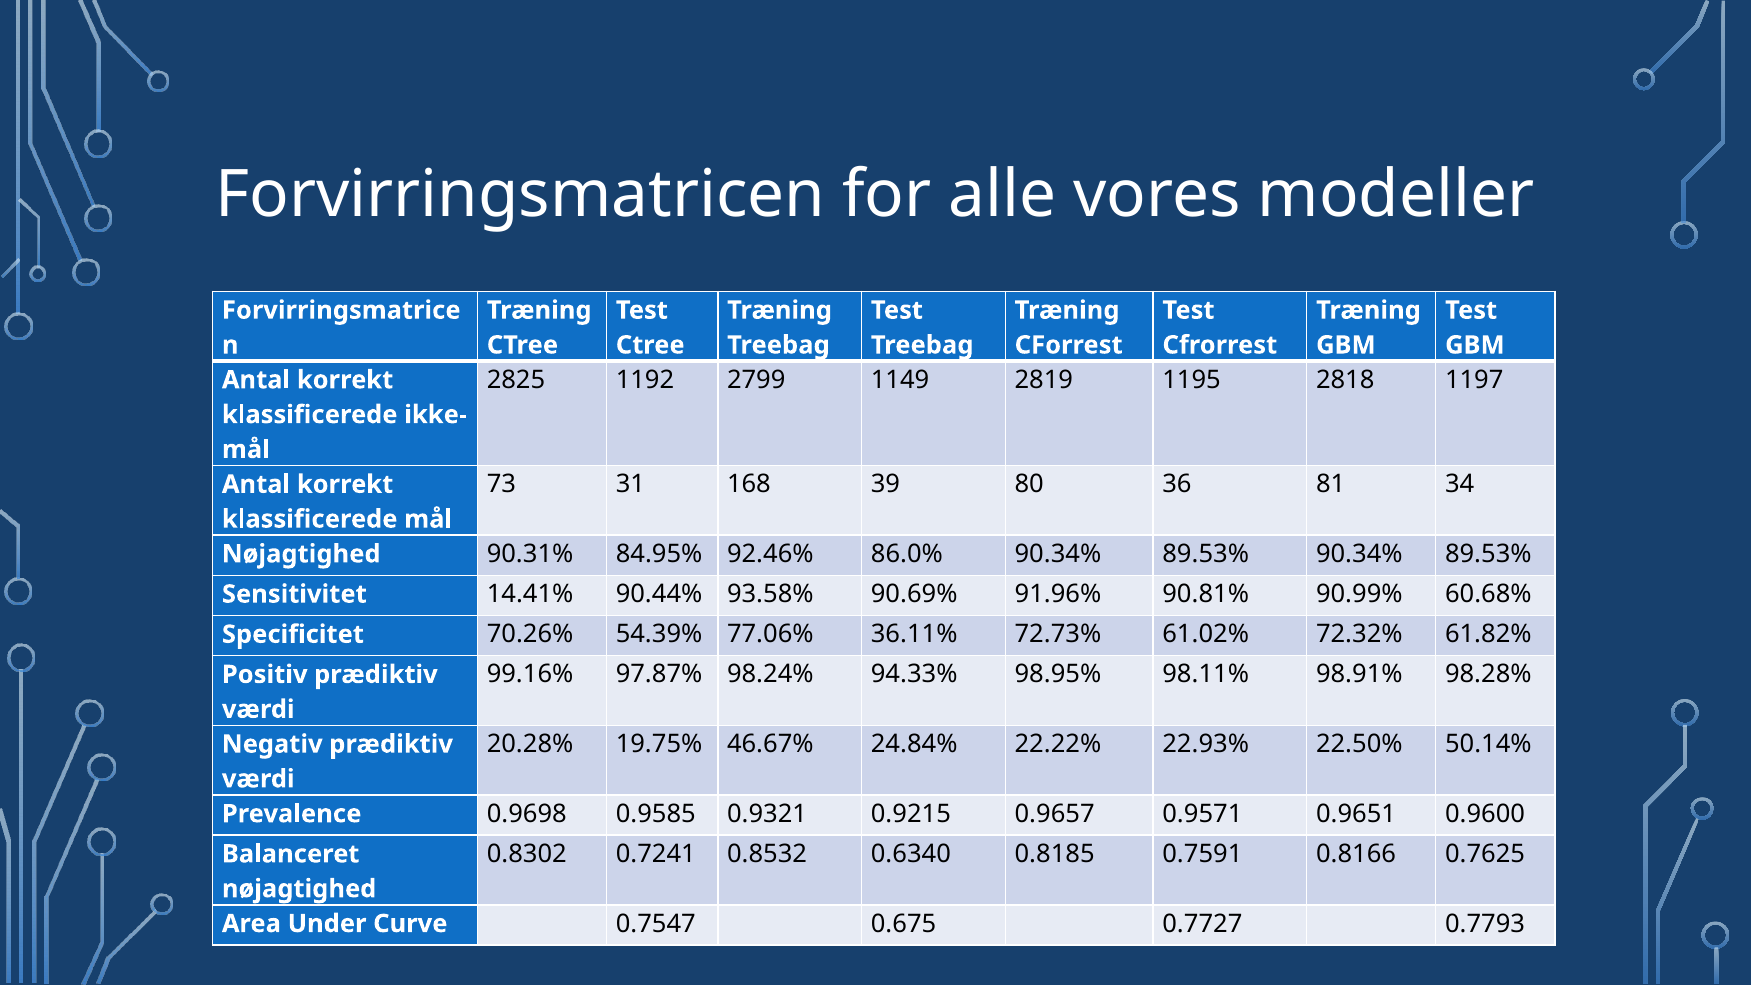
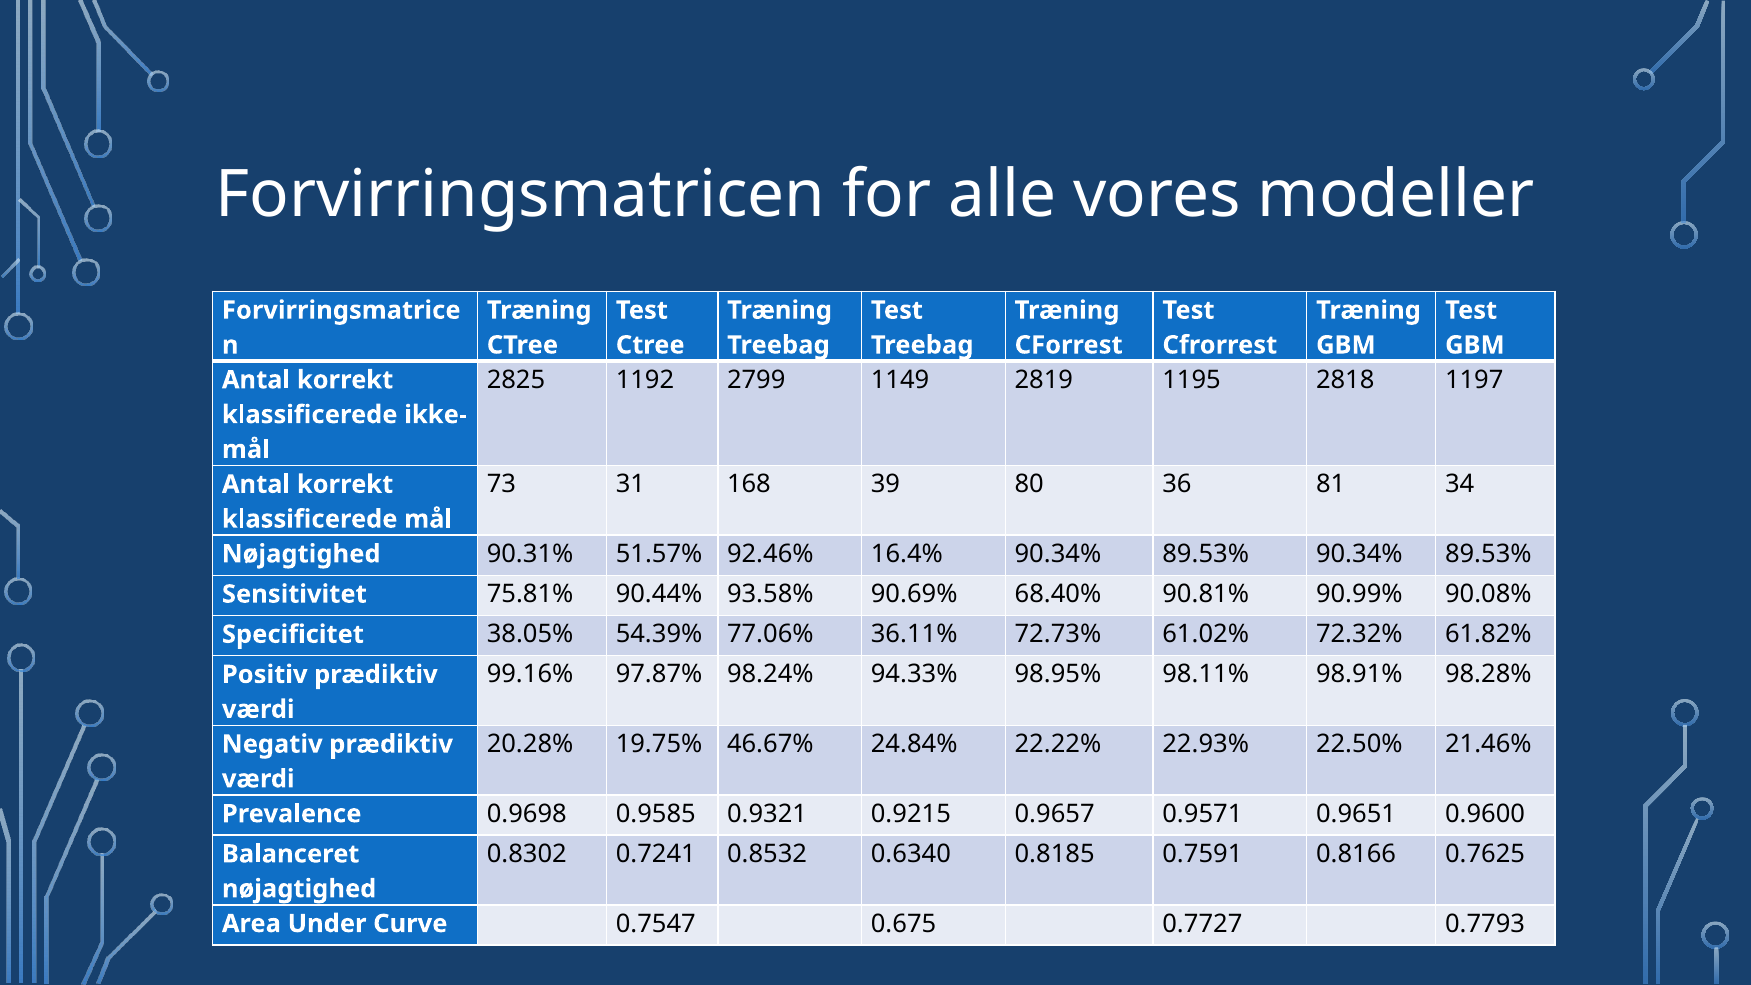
84.95%: 84.95% -> 51.57% (659, 554)
86.0%: 86.0% -> 16.4% (907, 554)
14.41%: 14.41% -> 75.81% (530, 594)
91.96%: 91.96% -> 68.40% (1058, 594)
60.68%: 60.68% -> 90.08% (1488, 594)
70.26%: 70.26% -> 38.05% (530, 634)
50.14%: 50.14% -> 21.46% (1488, 744)
